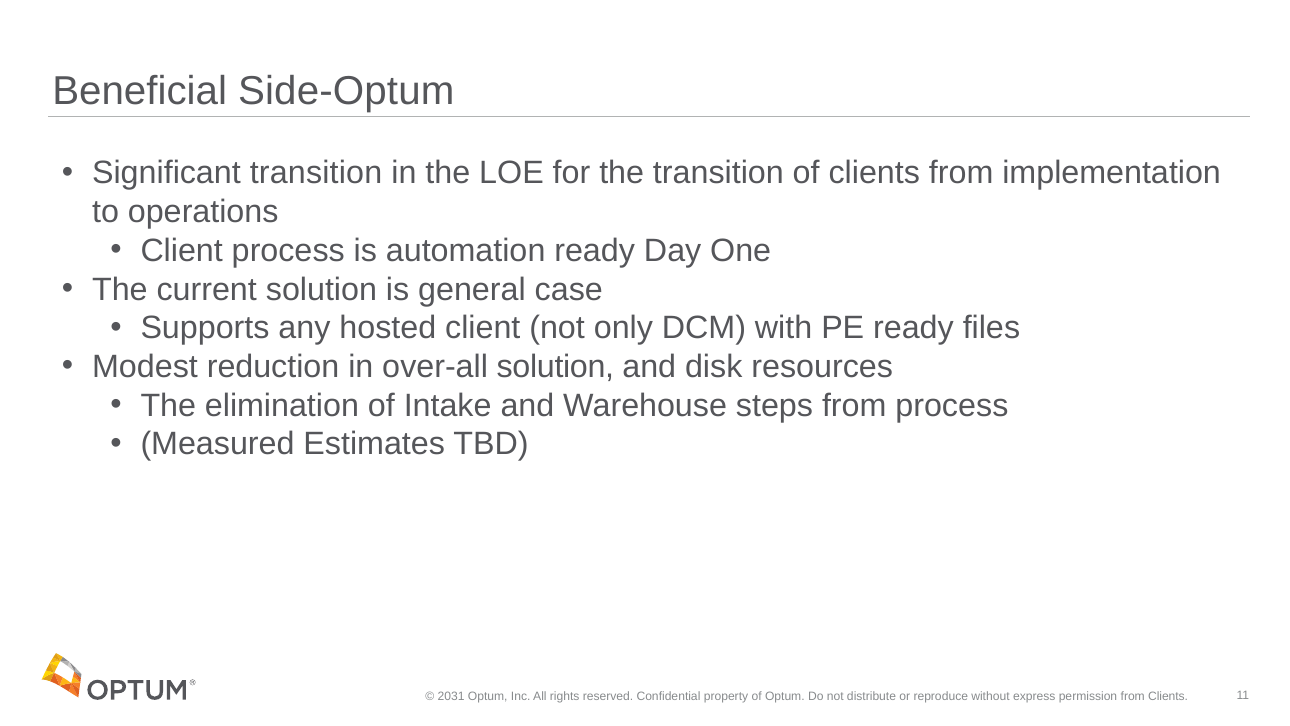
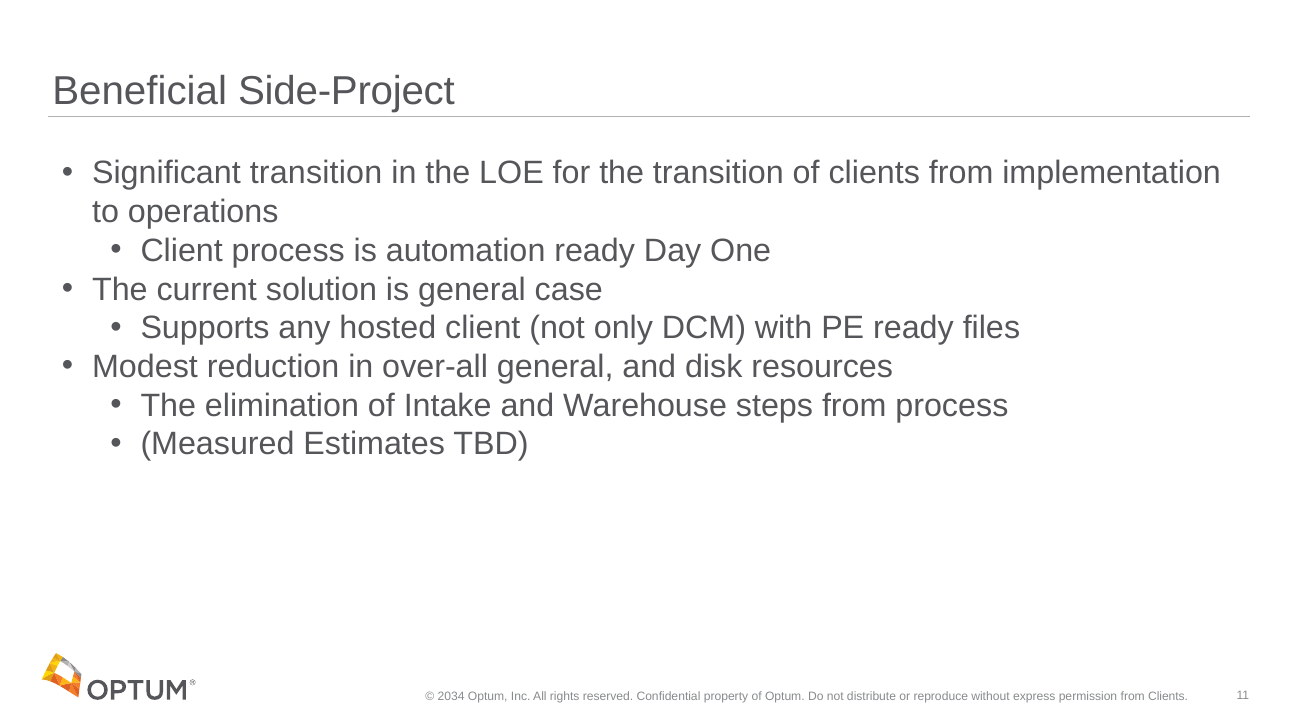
Side-Optum: Side-Optum -> Side-Project (346, 92)
over-all solution: solution -> general (555, 367)
2031: 2031 -> 2034 (451, 696)
